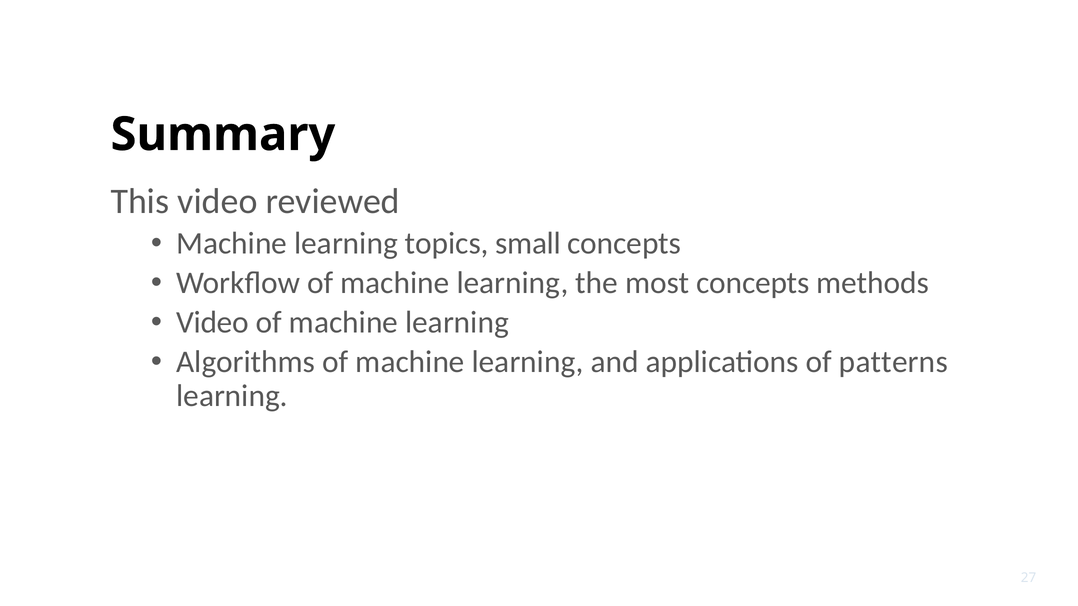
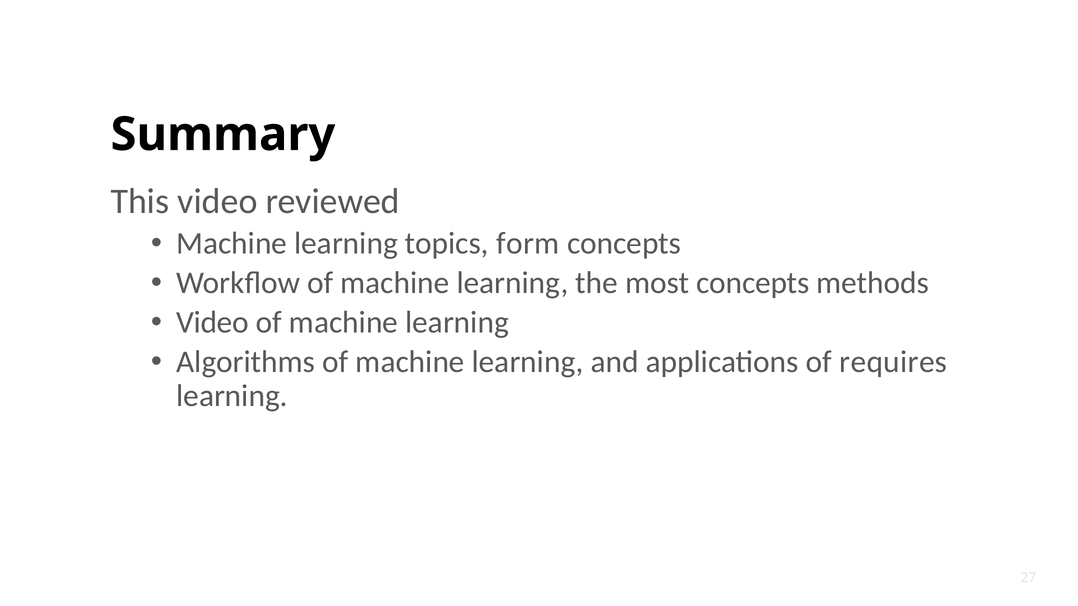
small: small -> form (528, 244)
patterns: patterns -> requires (893, 362)
